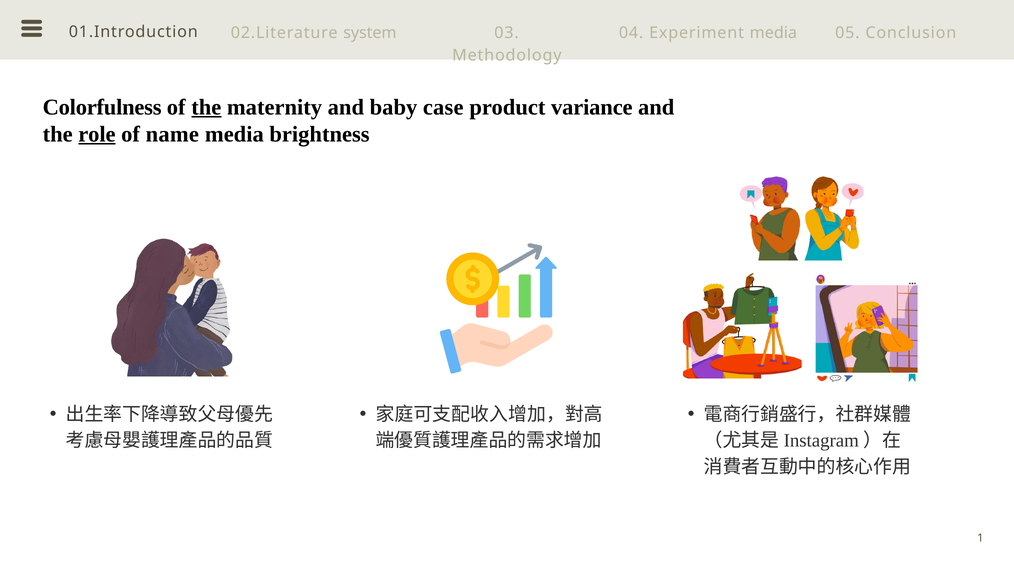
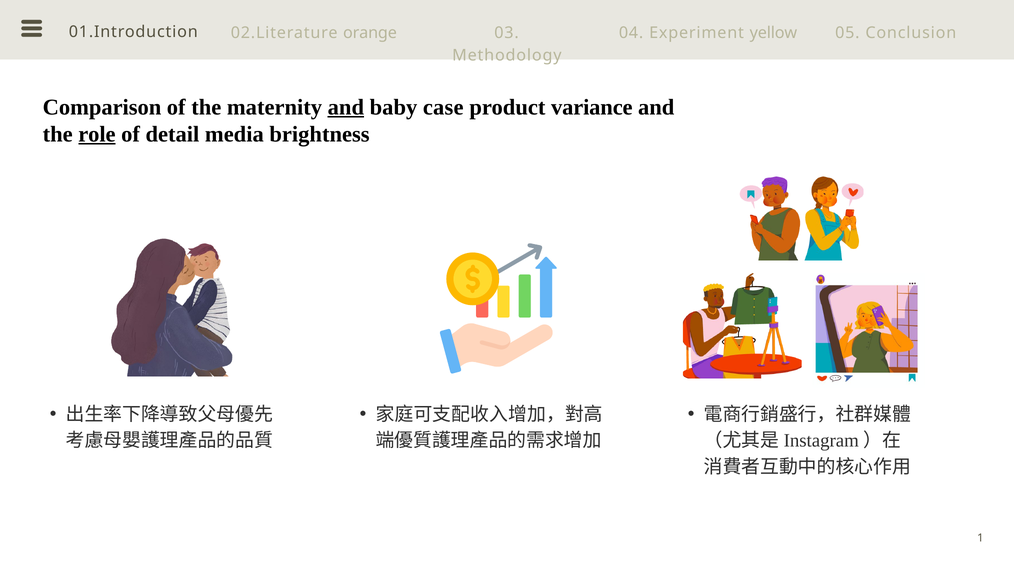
system: system -> orange (370, 33)
Experiment media: media -> yellow (773, 33)
Colorfulness: Colorfulness -> Comparison (102, 107)
the underline: present -> none (206, 107)
and underline: none -> present (346, 107)
name: name -> detail (172, 134)
